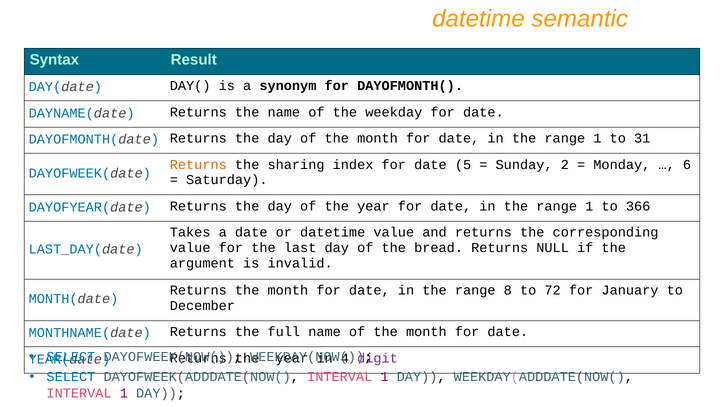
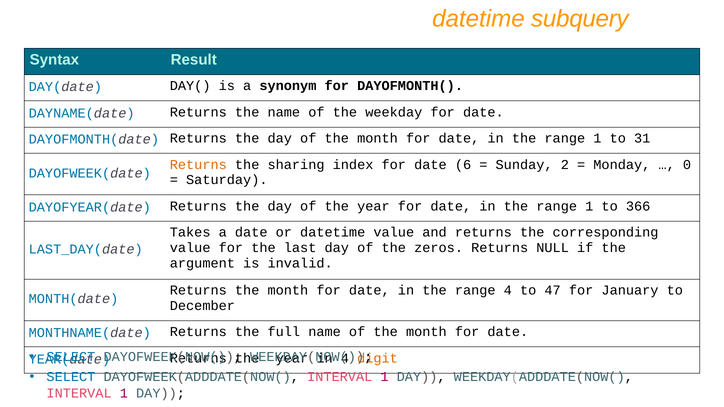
semantic: semantic -> subquery (580, 19)
5: 5 -> 6 (463, 165)
6: 6 -> 0 (687, 165)
bread: bread -> zeros (439, 248)
range 8: 8 -> 4 (508, 291)
72: 72 -> 47 (553, 291)
digit colour: purple -> orange (377, 358)
